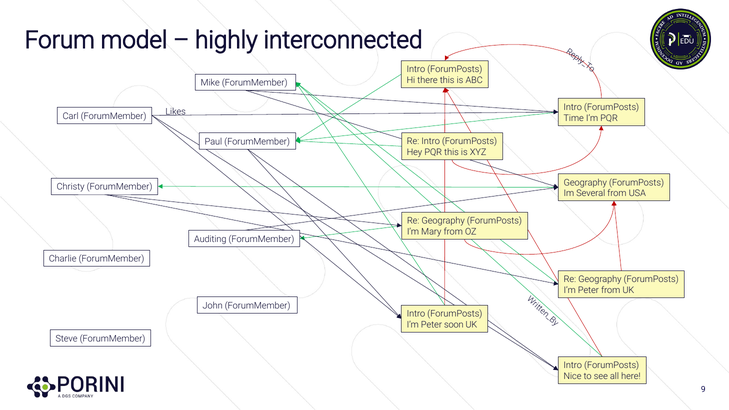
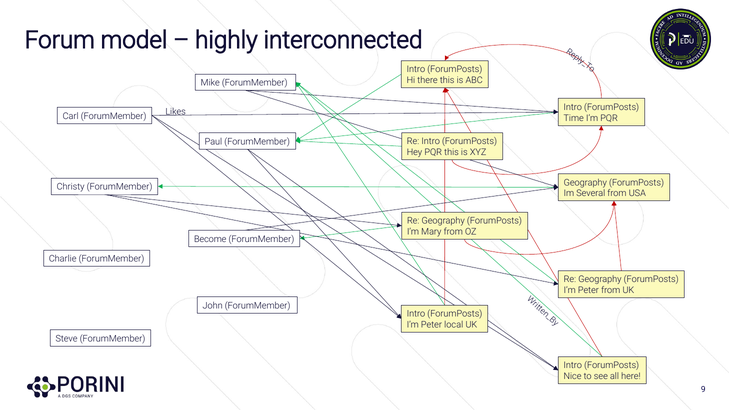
Auditing: Auditing -> Become (210, 239)
soon: soon -> local (454, 325)
